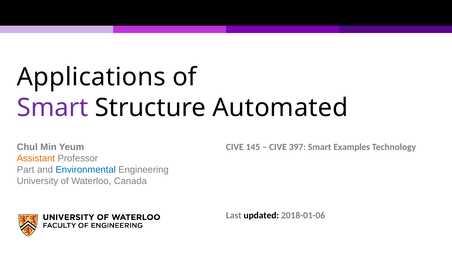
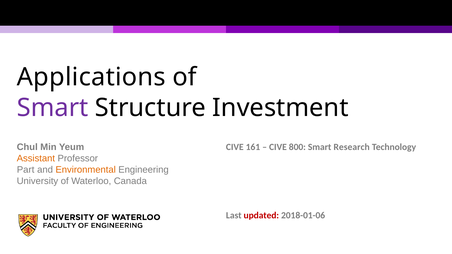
Automated: Automated -> Investment (280, 108)
145: 145 -> 161 (253, 147)
397: 397 -> 800 (297, 147)
Examples: Examples -> Research (352, 147)
Environmental colour: blue -> orange (86, 170)
updated colour: black -> red (261, 216)
